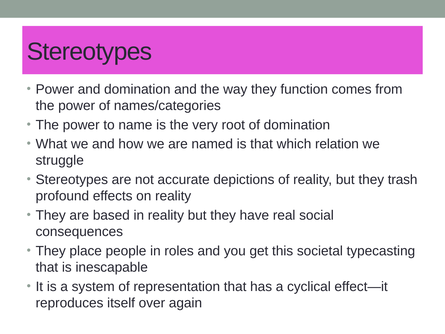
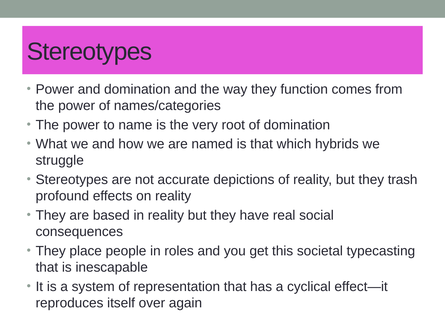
relation: relation -> hybrids (337, 144)
